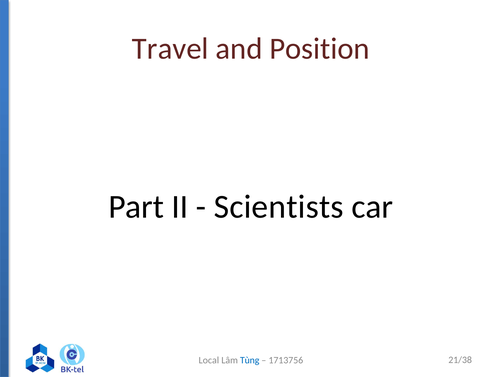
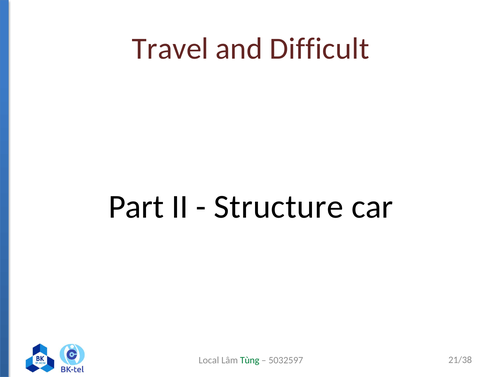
Position: Position -> Difficult (319, 49)
Scientists: Scientists -> Structure (279, 206)
Tùng colour: blue -> green (250, 360)
1713756: 1713756 -> 5032597 (286, 360)
